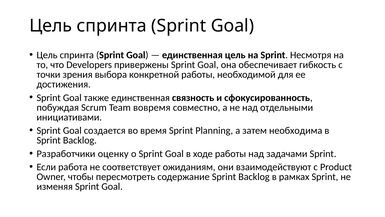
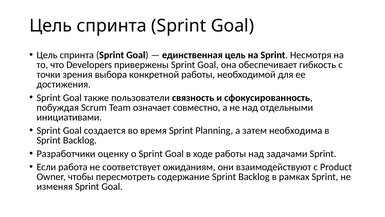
также единственная: единственная -> пользователи (140, 98)
вовремя: вовремя -> означает (152, 107)
